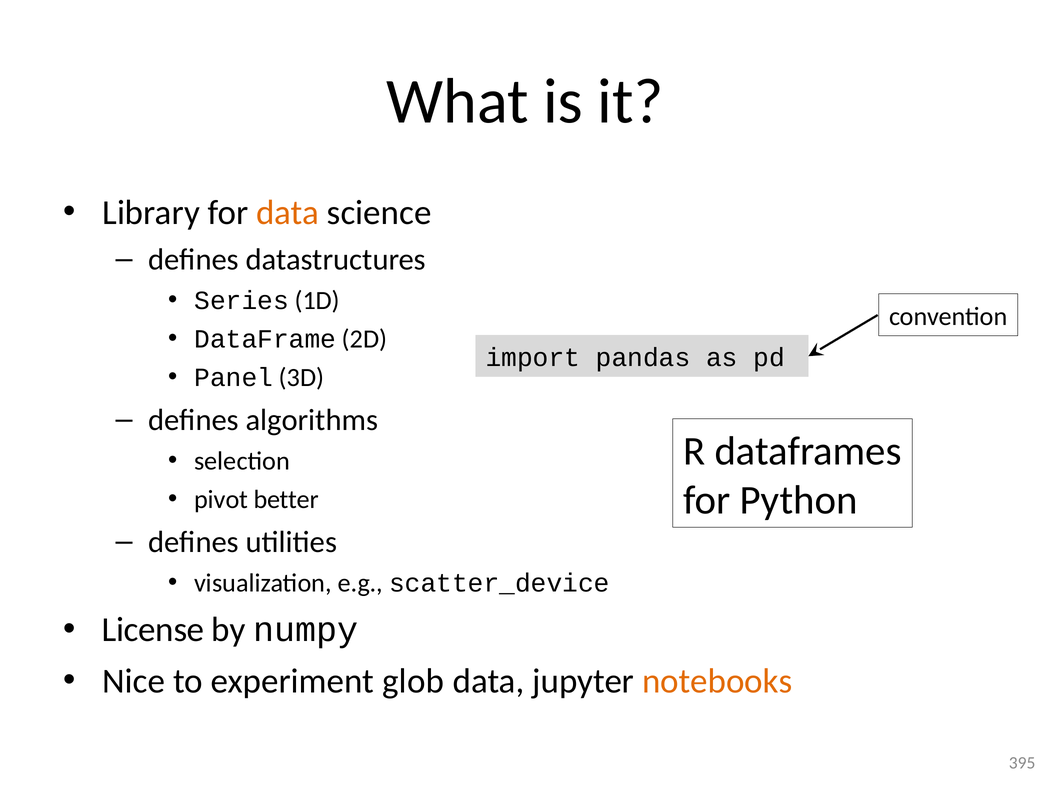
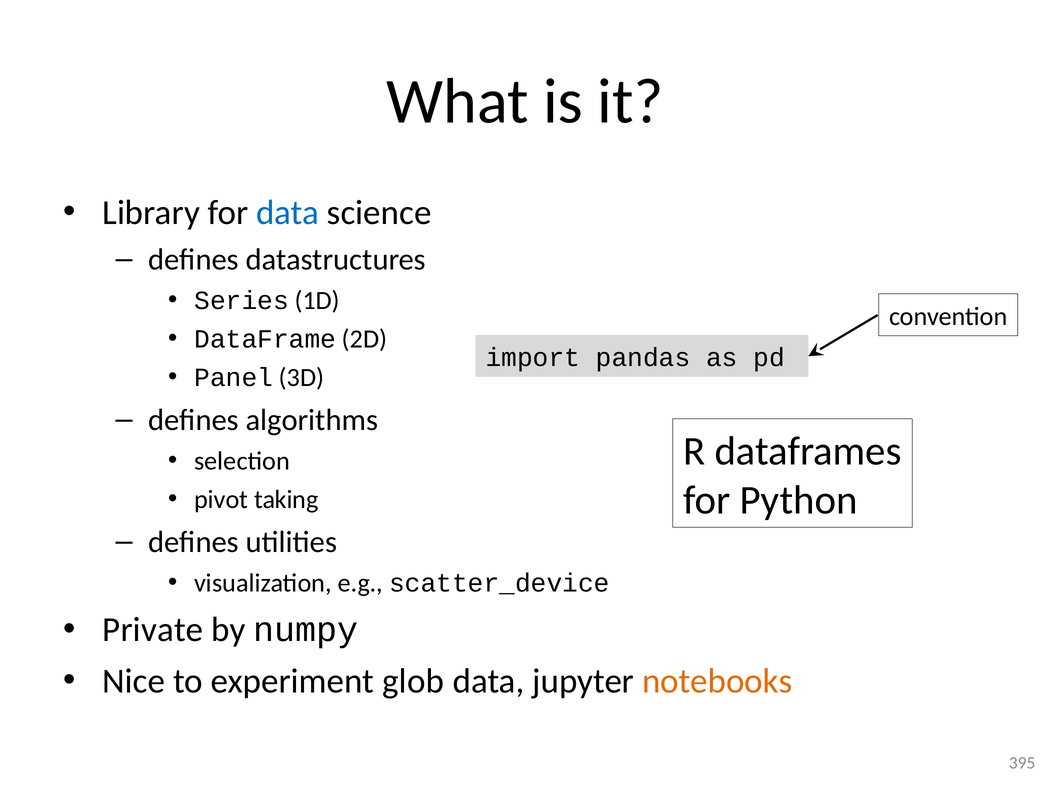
data colour: orange -> blue (288, 212)
better: better -> taking (286, 499)
License: License -> Private (153, 630)
